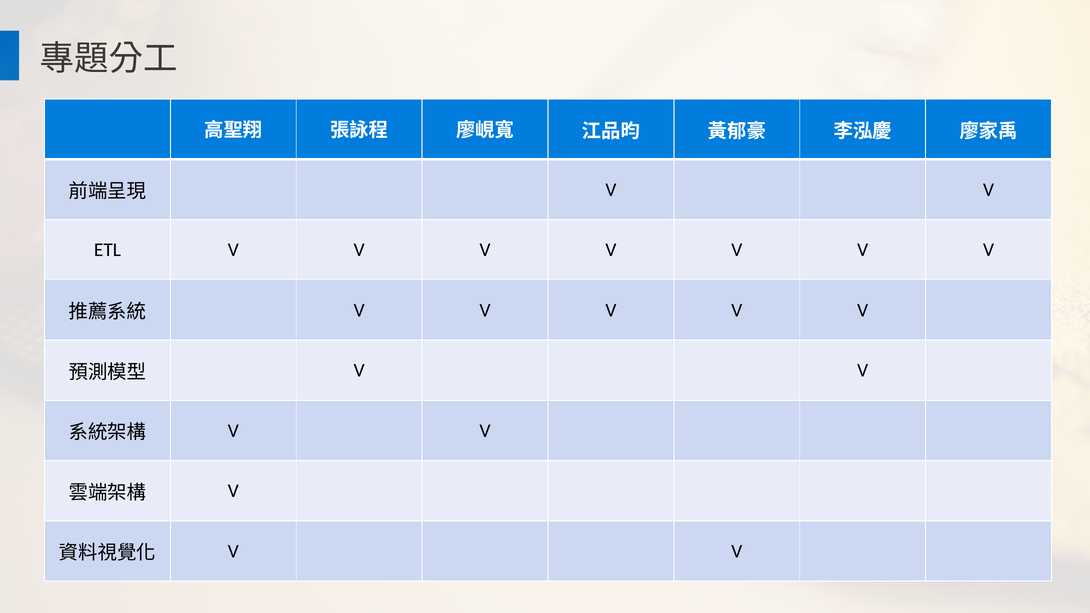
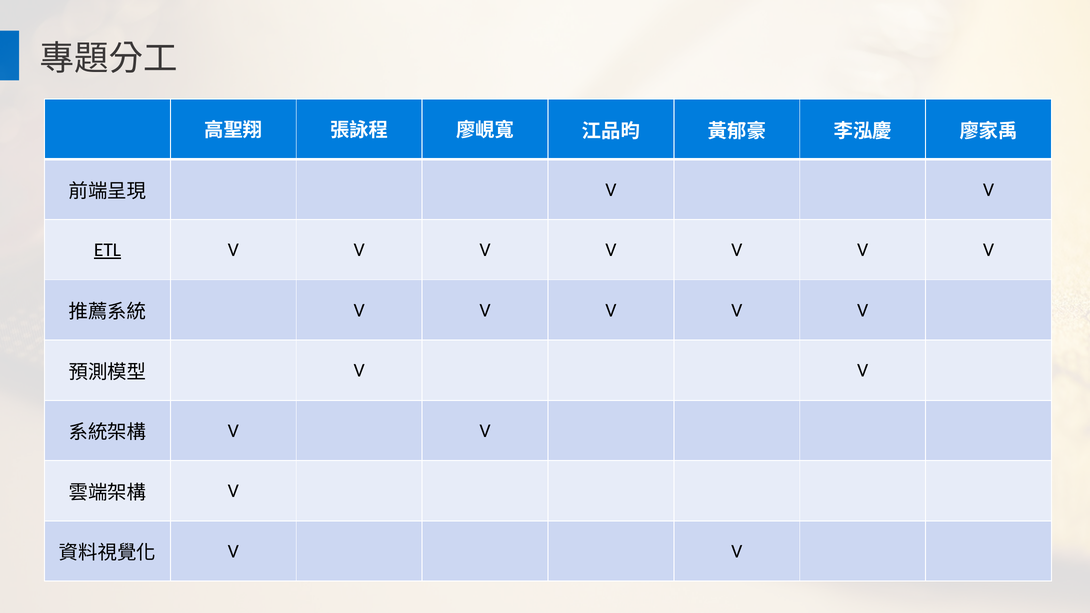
ETL underline: none -> present (107, 250)
